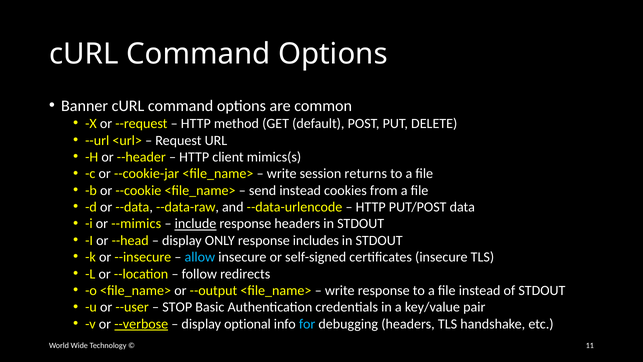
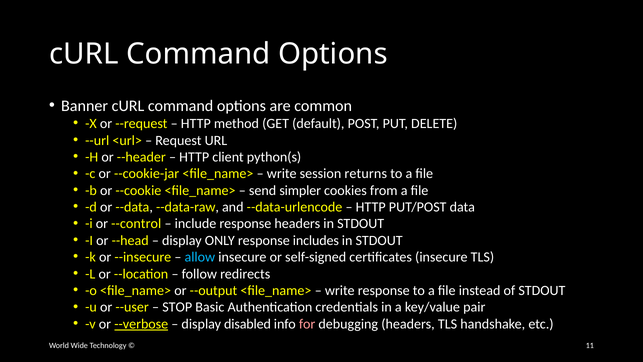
mimics(s: mimics(s -> python(s (274, 157)
send instead: instead -> simpler (300, 190)
--mimics: --mimics -> --control (136, 224)
include underline: present -> none (196, 224)
optional: optional -> disabled (247, 324)
for colour: light blue -> pink (307, 324)
